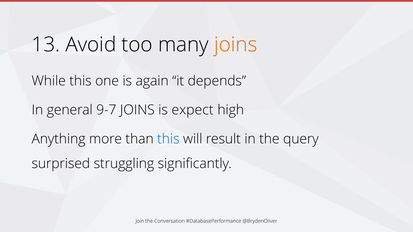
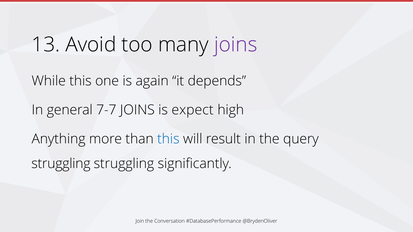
joins colour: orange -> purple (236, 45)
9-7: 9-7 -> 7-7 (106, 110)
surprised: surprised -> struggling (61, 164)
